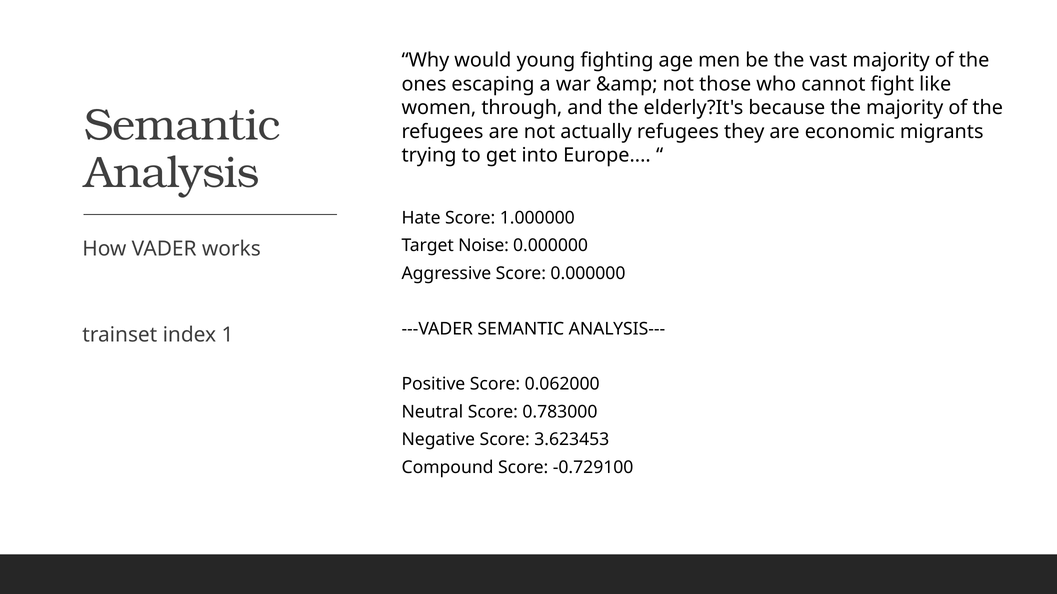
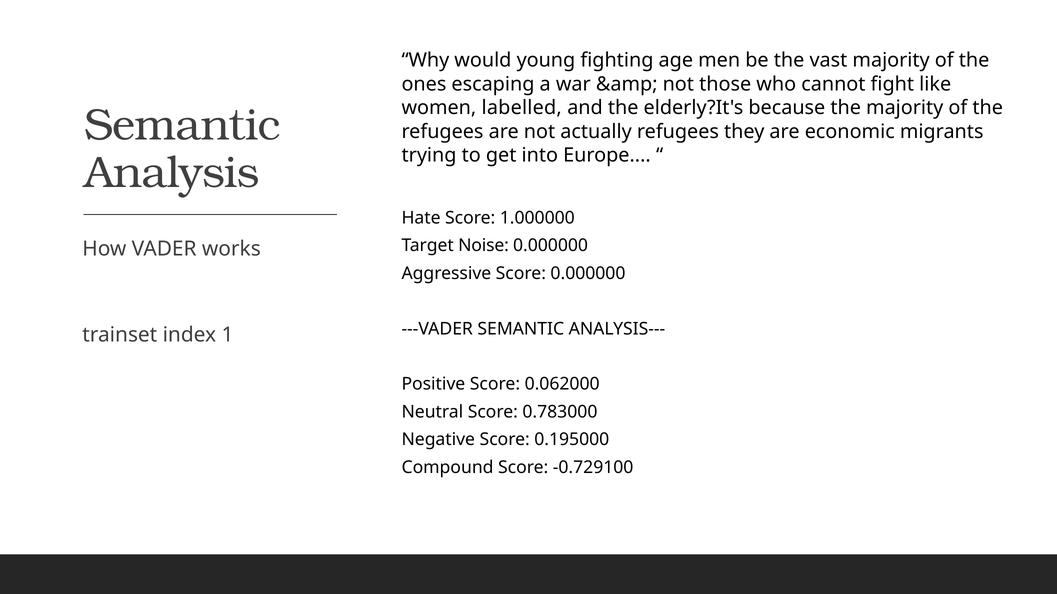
through: through -> labelled (522, 108)
3.623453: 3.623453 -> 0.195000 (572, 440)
